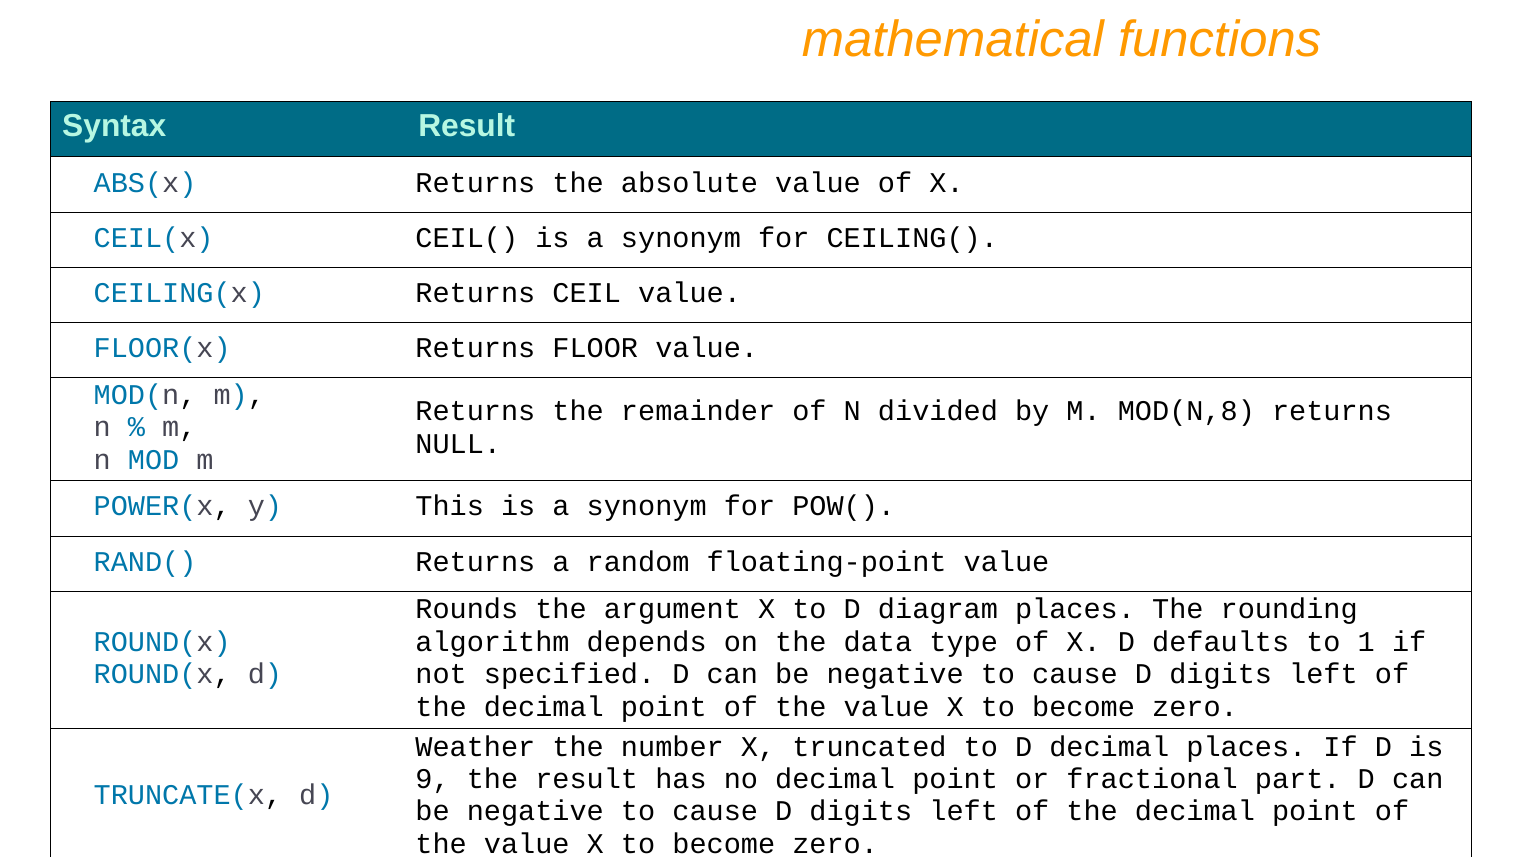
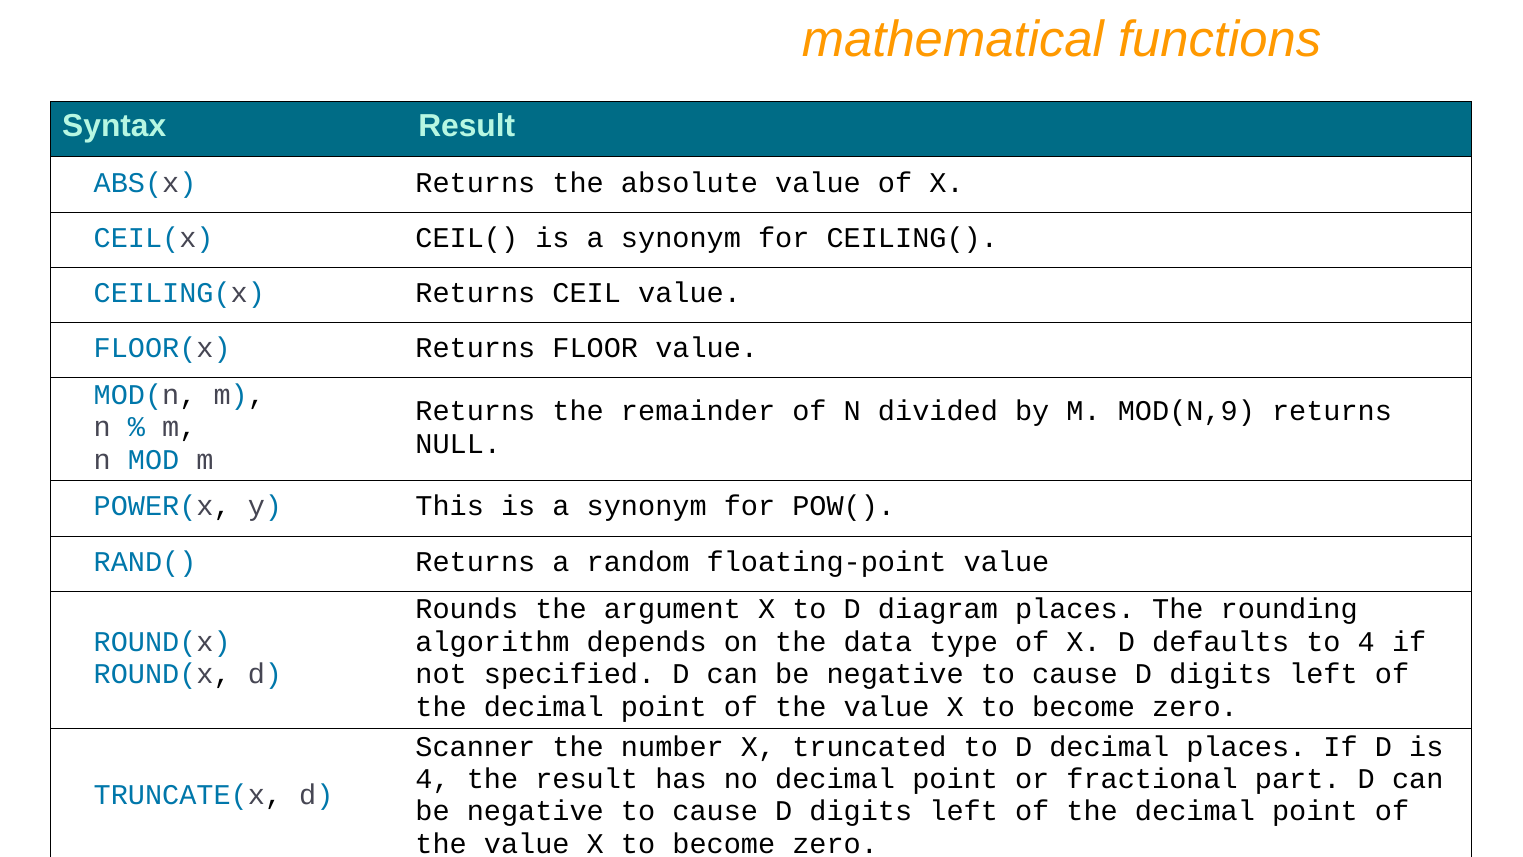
MOD(N,8: MOD(N,8 -> MOD(N,9 (1186, 411)
to 1: 1 -> 4 (1366, 642)
Weather: Weather -> Scanner (475, 746)
9: 9 -> 4 (433, 779)
